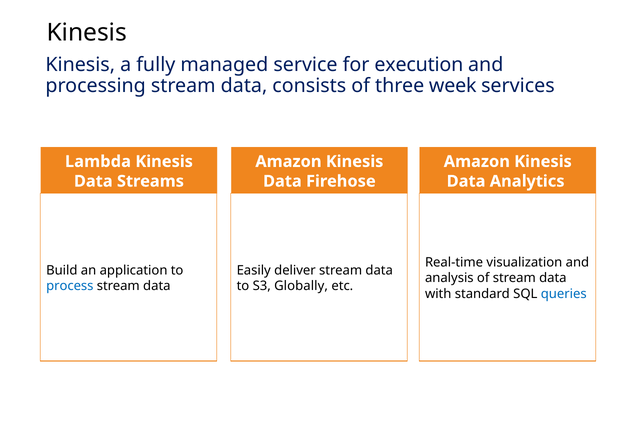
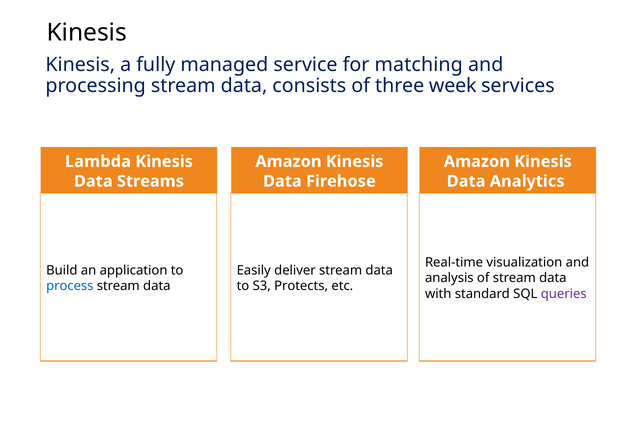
execution: execution -> matching (419, 64)
Globally: Globally -> Protects (301, 286)
queries colour: blue -> purple (564, 293)
